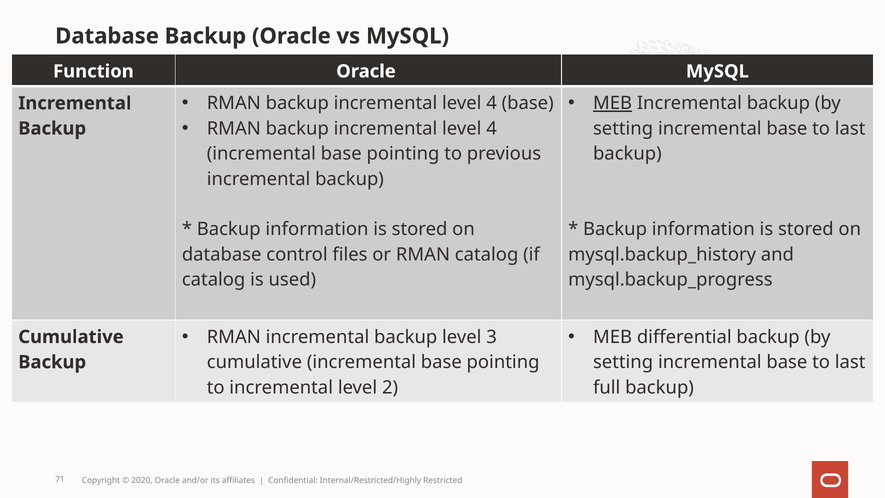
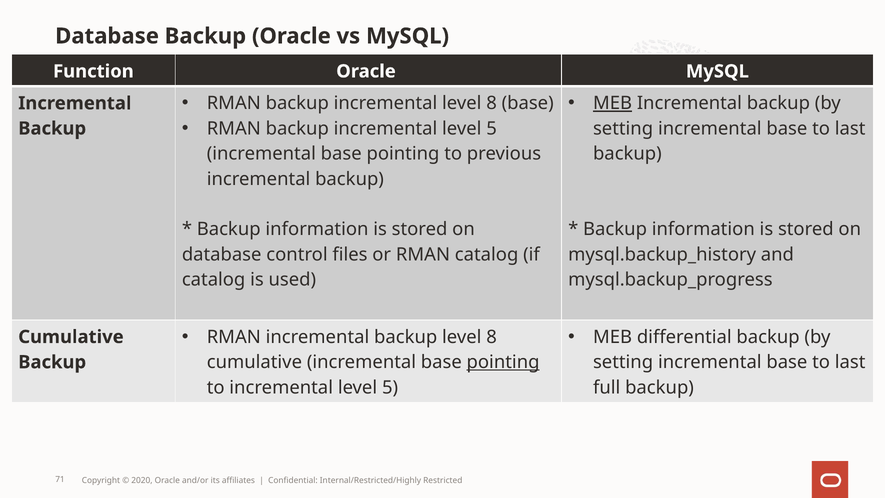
4: 4 -> 8 (492, 103)
4: 4 -> 5 (492, 128)
backup level 3: 3 -> 8 (492, 337)
pointing underline: none -> present (503, 362)
to incremental level 2: 2 -> 5 (390, 387)
